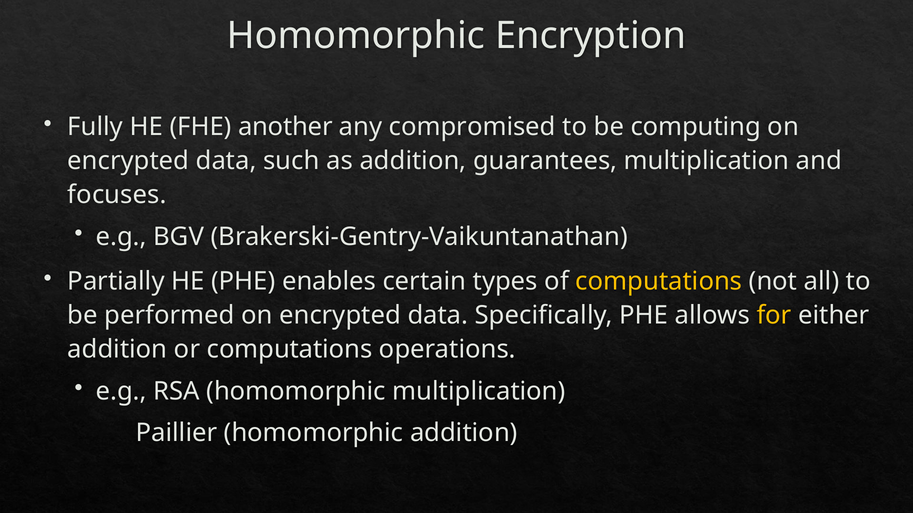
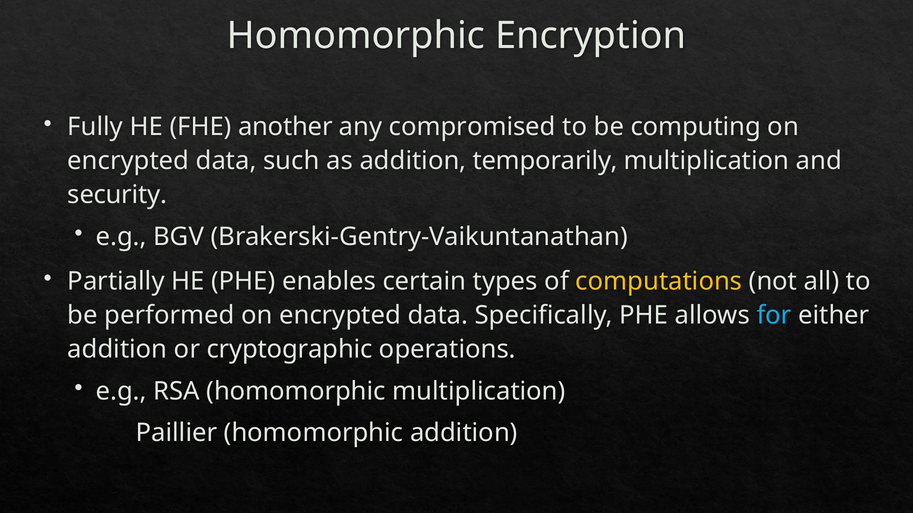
guarantees: guarantees -> temporarily (545, 161)
focuses: focuses -> security (117, 195)
for colour: yellow -> light blue (774, 316)
or computations: computations -> cryptographic (290, 350)
